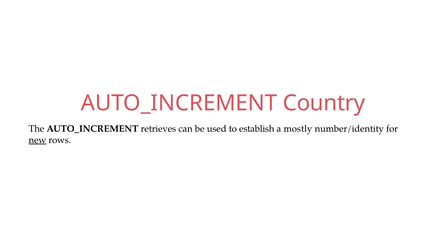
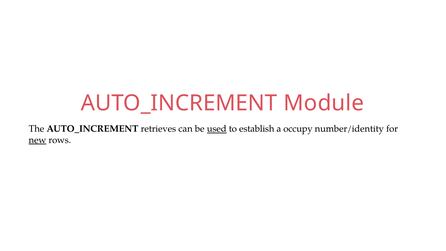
Country: Country -> Module (324, 103)
used underline: none -> present (217, 129)
mostly: mostly -> occupy (298, 129)
